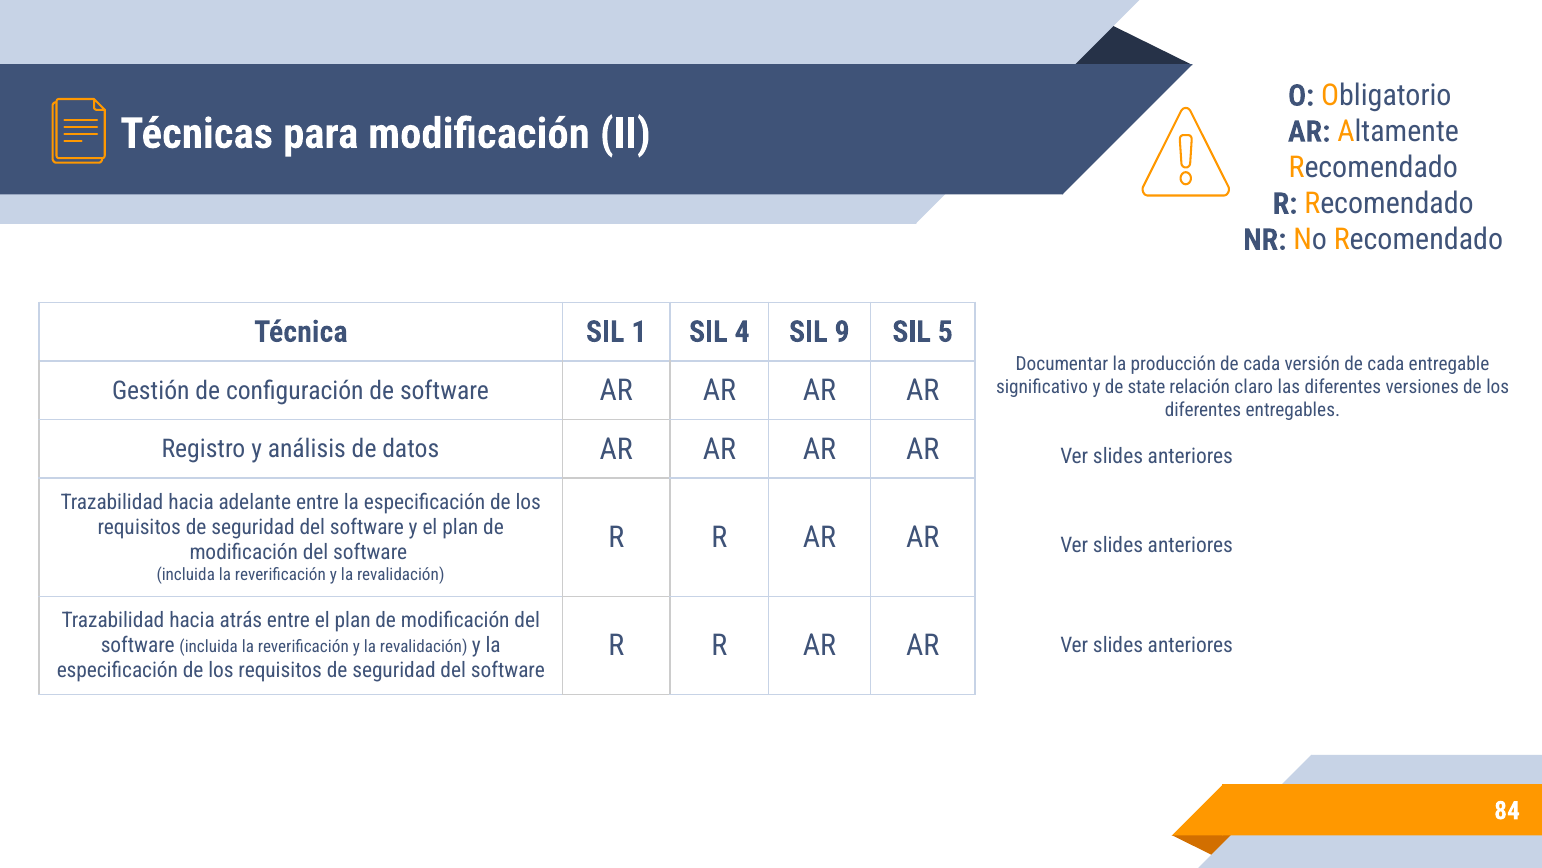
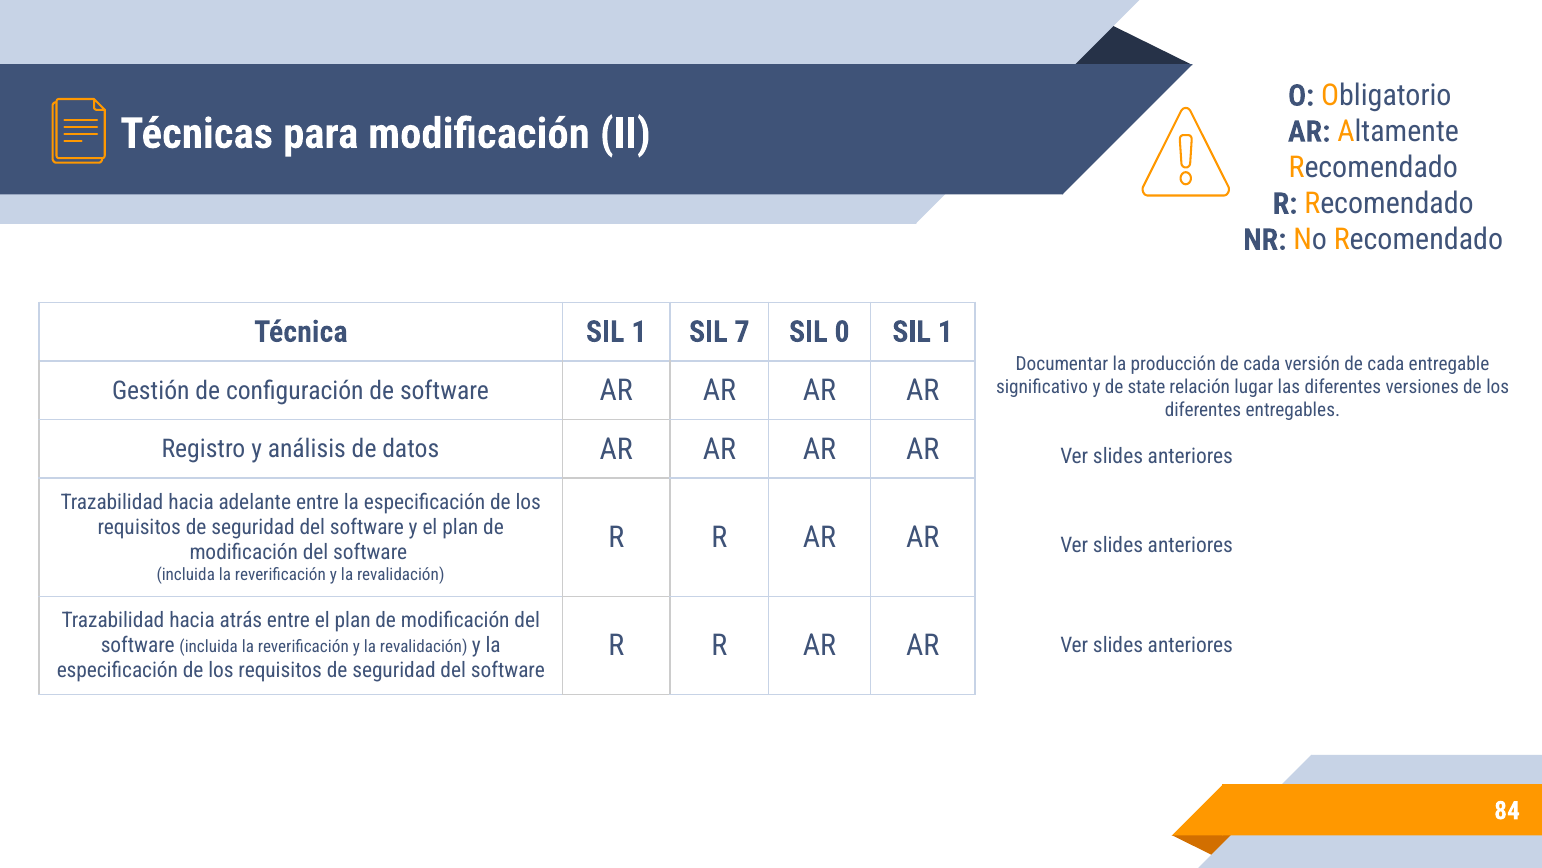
4: 4 -> 7 (742, 332)
9: 9 -> 0 (842, 332)
5: 5 -> 1 (945, 332)
claro: claro -> lugar (1254, 387)
